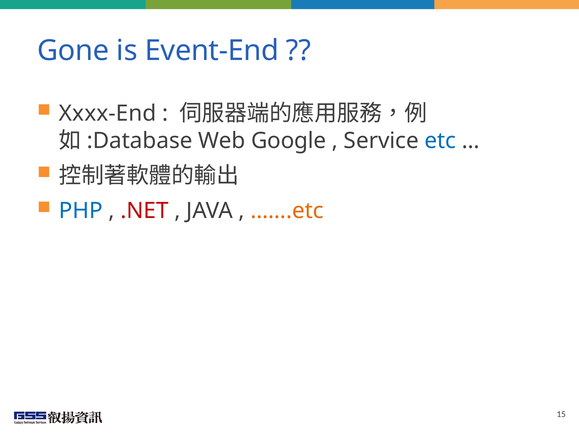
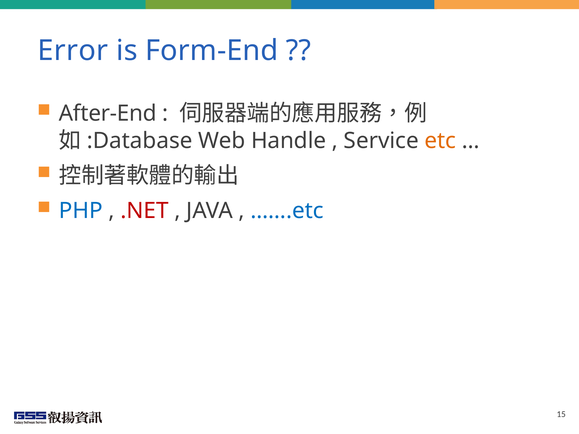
Gone: Gone -> Error (73, 51)
Event-End: Event-End -> Form-End (212, 51)
Xxxx-End: Xxxx-End -> After-End (108, 114)
Google: Google -> Handle (289, 141)
etc colour: blue -> orange (440, 141)
…….etc colour: orange -> blue (287, 211)
